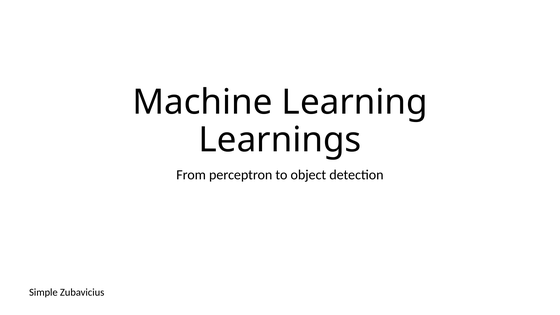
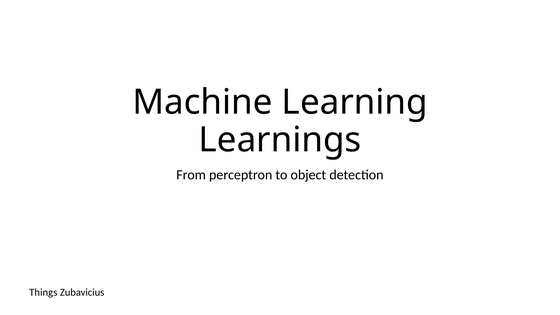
Simple: Simple -> Things (43, 292)
